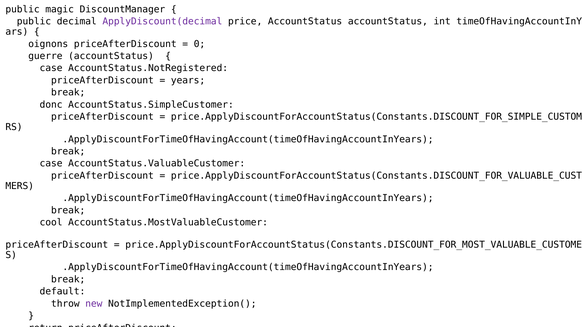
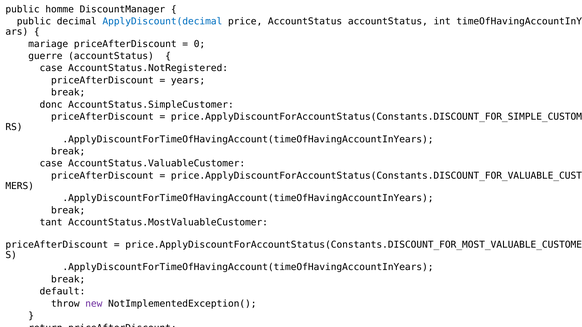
magic: magic -> homme (60, 9)
ApplyDiscount(decimal colour: purple -> blue (162, 22)
oignons: oignons -> mariage (48, 44)
cool: cool -> tant (51, 223)
